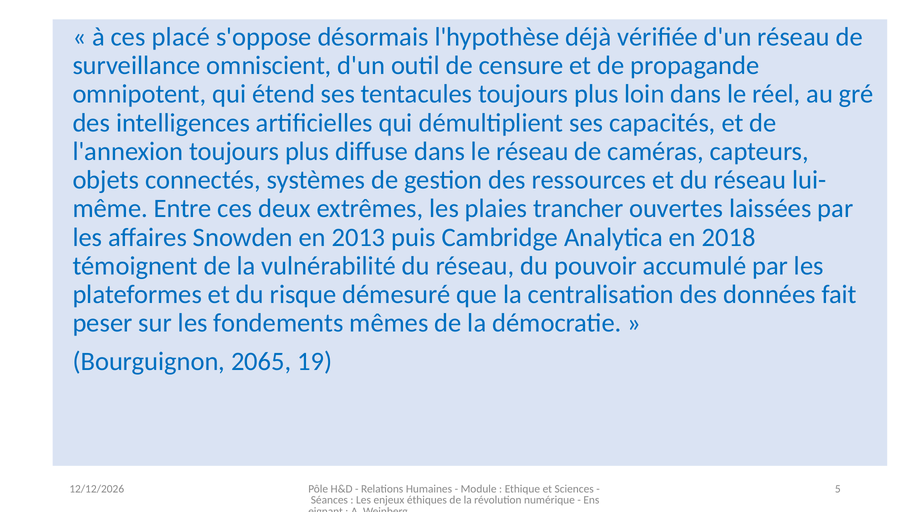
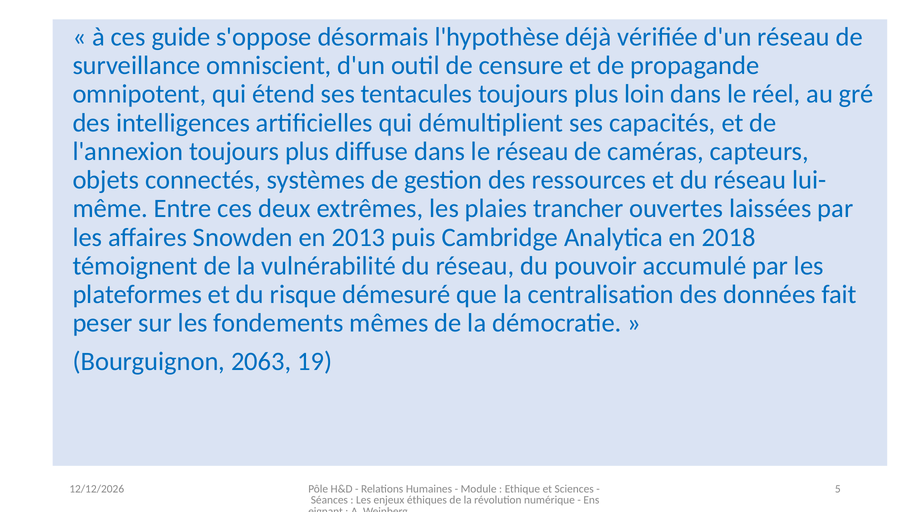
placé: placé -> guide (181, 37)
2065: 2065 -> 2063 (261, 361)
